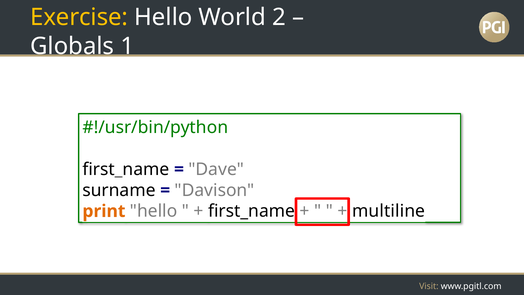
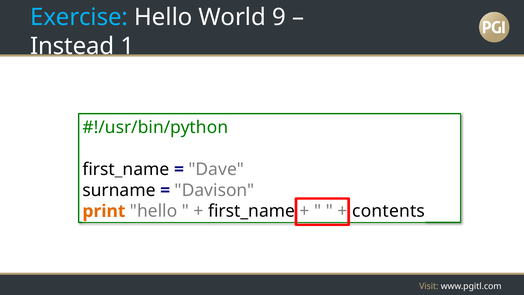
Exercise colour: yellow -> light blue (79, 17)
2: 2 -> 9 (279, 17)
Globals: Globals -> Instead (72, 46)
multiline: multiline -> contents (389, 211)
